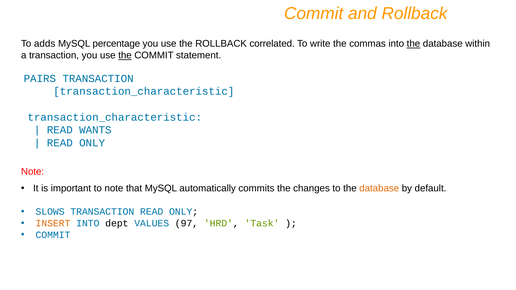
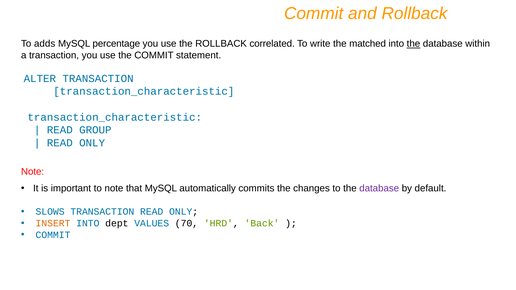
commas: commas -> matched (368, 44)
the underline: present -> none (125, 55)
PAIRS: PAIRS -> ALTER (40, 79)
WANTS: WANTS -> GROUP (95, 130)
database colour: orange -> purple (379, 189)
97: 97 -> 70 (187, 224)
Task: Task -> Back (262, 224)
